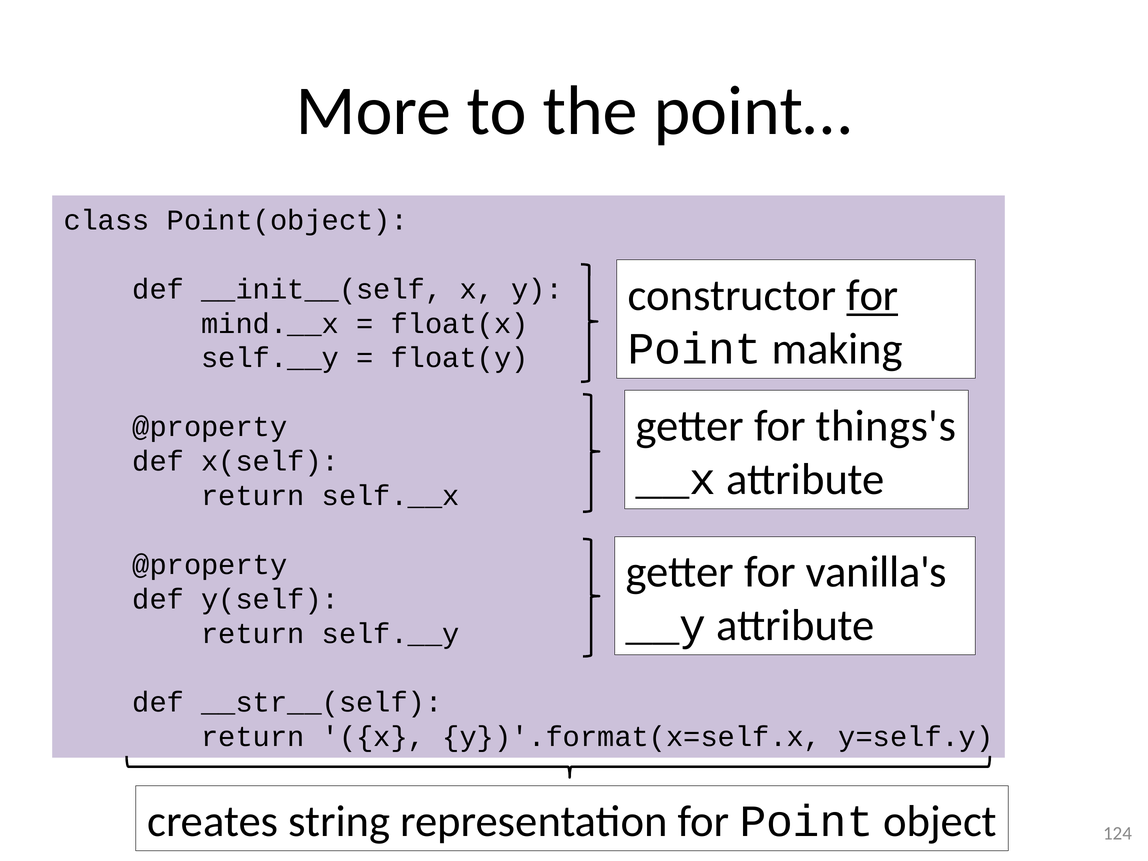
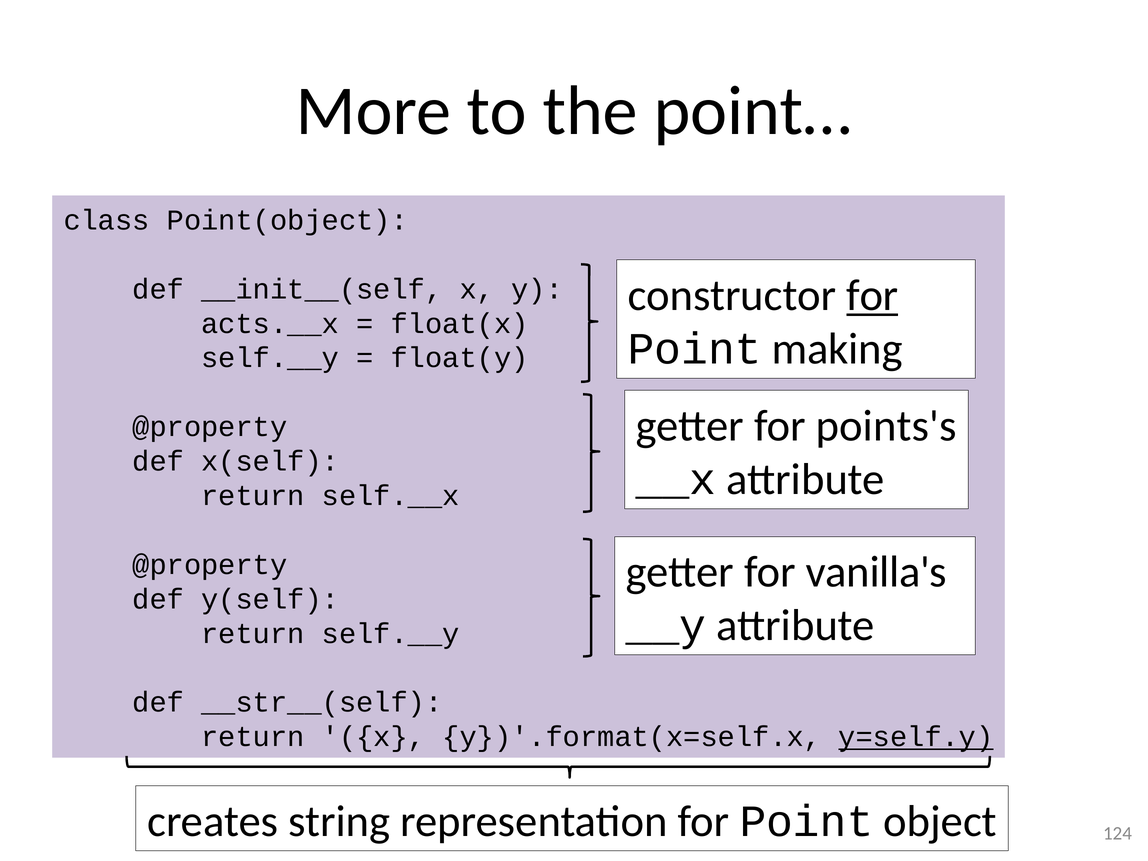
mind.__x: mind.__x -> acts.__x (270, 324)
things's: things's -> points's (886, 426)
y=self.y underline: none -> present (916, 737)
